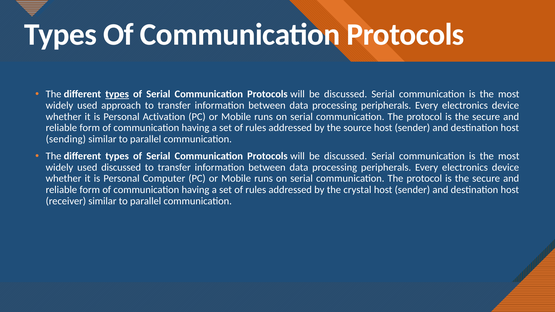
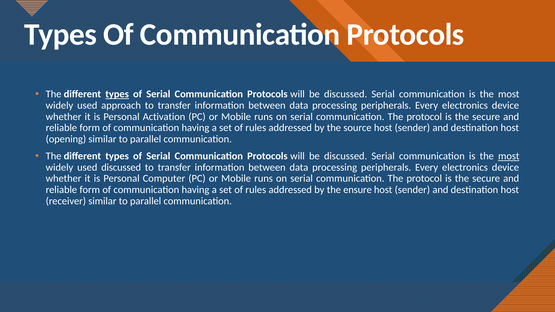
sending: sending -> opening (66, 139)
most underline: none -> present (509, 156)
crystal: crystal -> ensure (358, 190)
